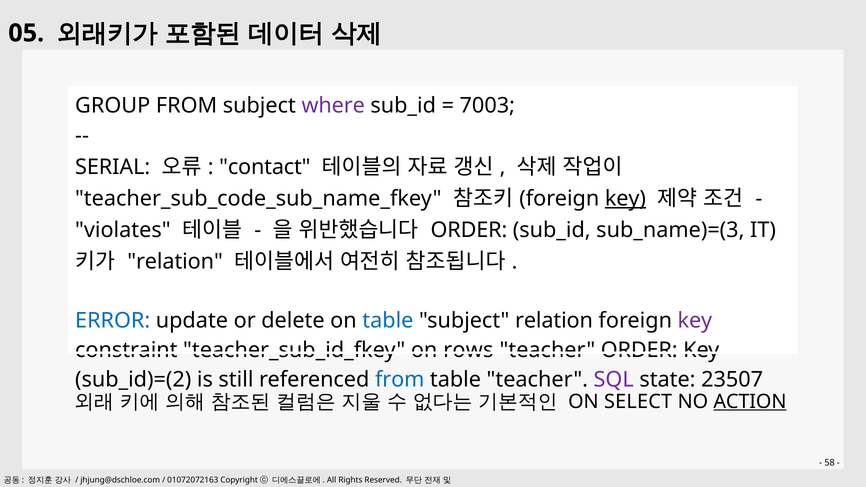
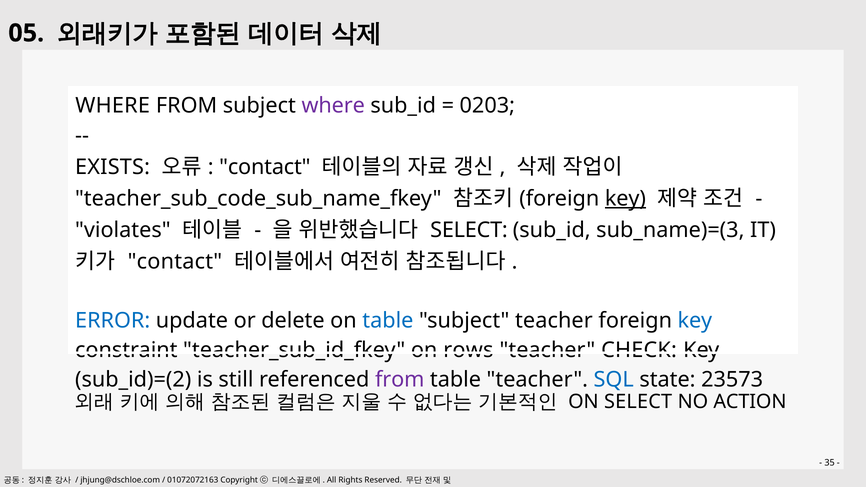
GROUP: GROUP -> WHERE (113, 106)
7003: 7003 -> 0203 (487, 106)
SERIAL: SERIAL -> EXISTS (113, 167)
ORDER: ORDER -> SELECT (469, 230)
relation: relation -> contact (175, 261)
subject relation: relation -> teacher (554, 321)
key colour: purple -> blue (695, 321)
teacher ORDER: ORDER -> CHECK (639, 350)
from colour: blue -> purple (400, 380)
SQL colour: purple -> blue (614, 380)
23507: 23507 -> 23573 (732, 380)
ACTION underline: present -> none (750, 402)
58: 58 -> 35 (830, 463)
